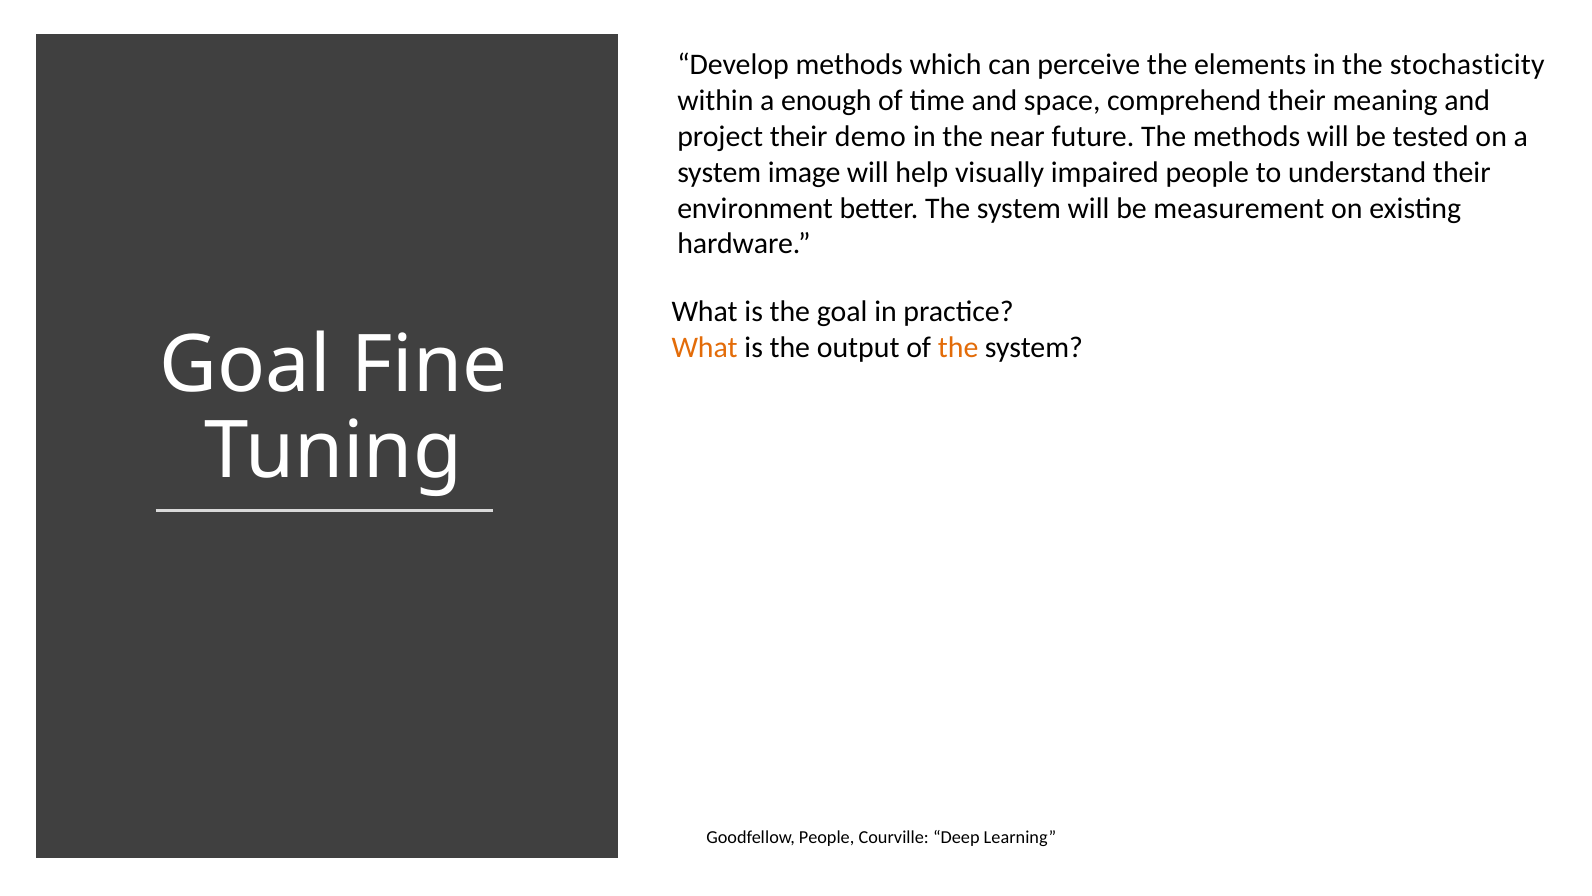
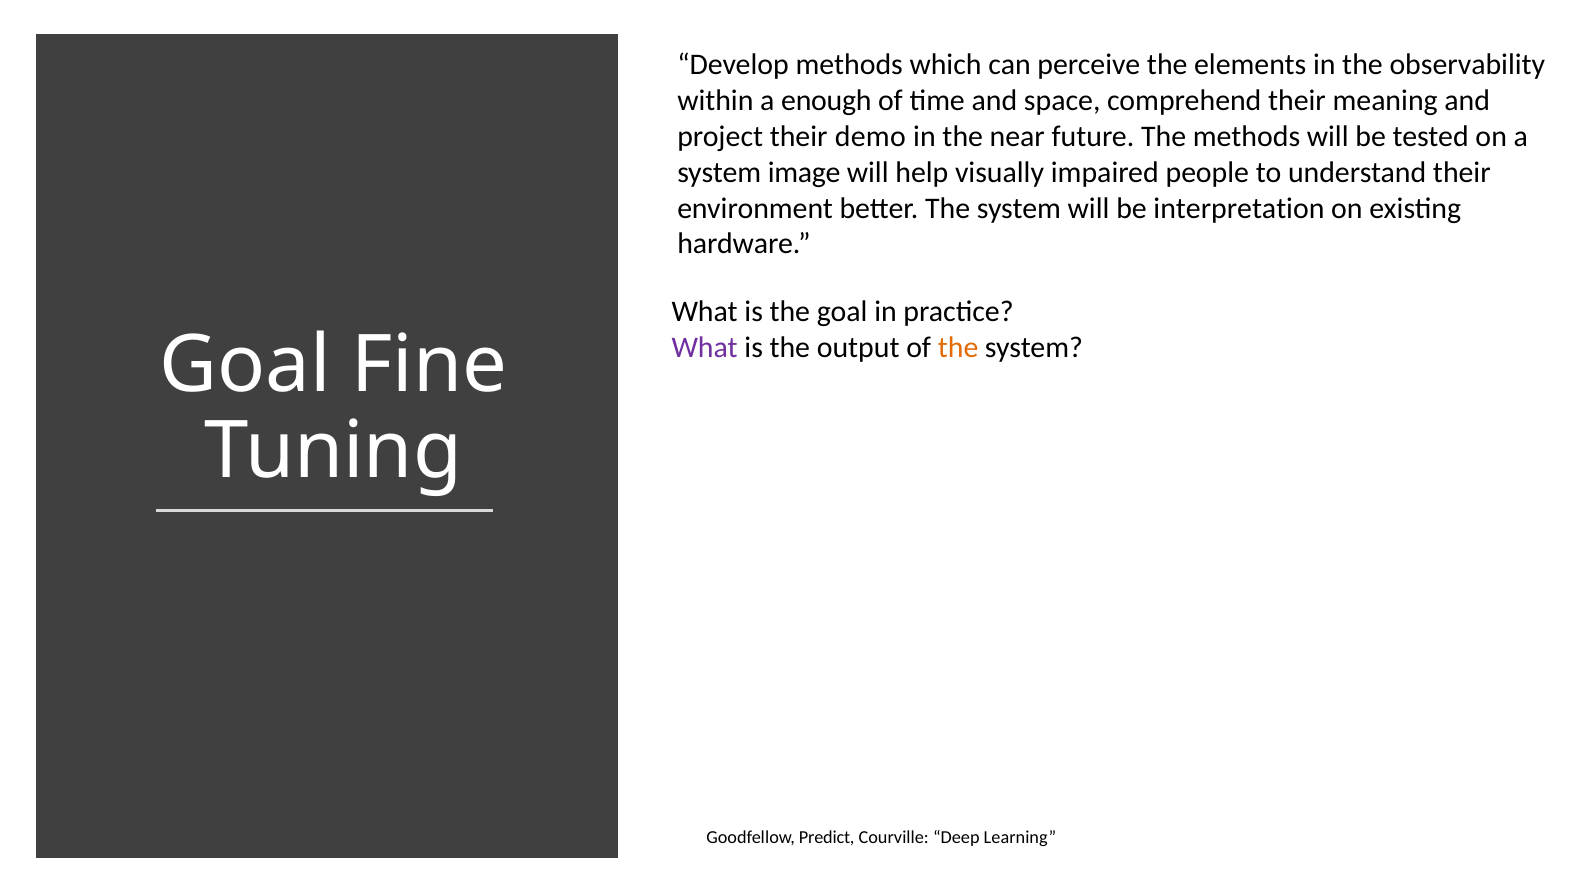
stochasticity: stochasticity -> observability (1467, 65)
measurement: measurement -> interpretation (1239, 208)
What colour: orange -> purple (705, 347)
Goodfellow People: People -> Predict (827, 837)
